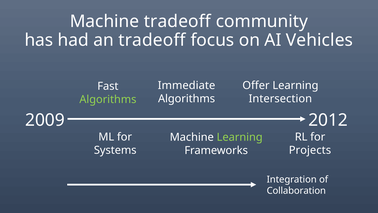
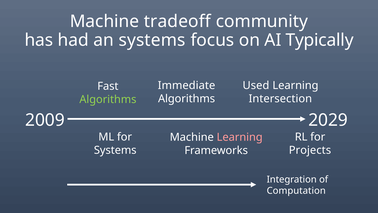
an tradeoff: tradeoff -> systems (152, 40)
Vehicles: Vehicles -> Typically (320, 40)
Offer: Offer -> Used (256, 85)
2012: 2012 -> 2029 (328, 120)
Learning colour: light green -> pink (240, 137)
Collaboration: Collaboration -> Computation (296, 190)
